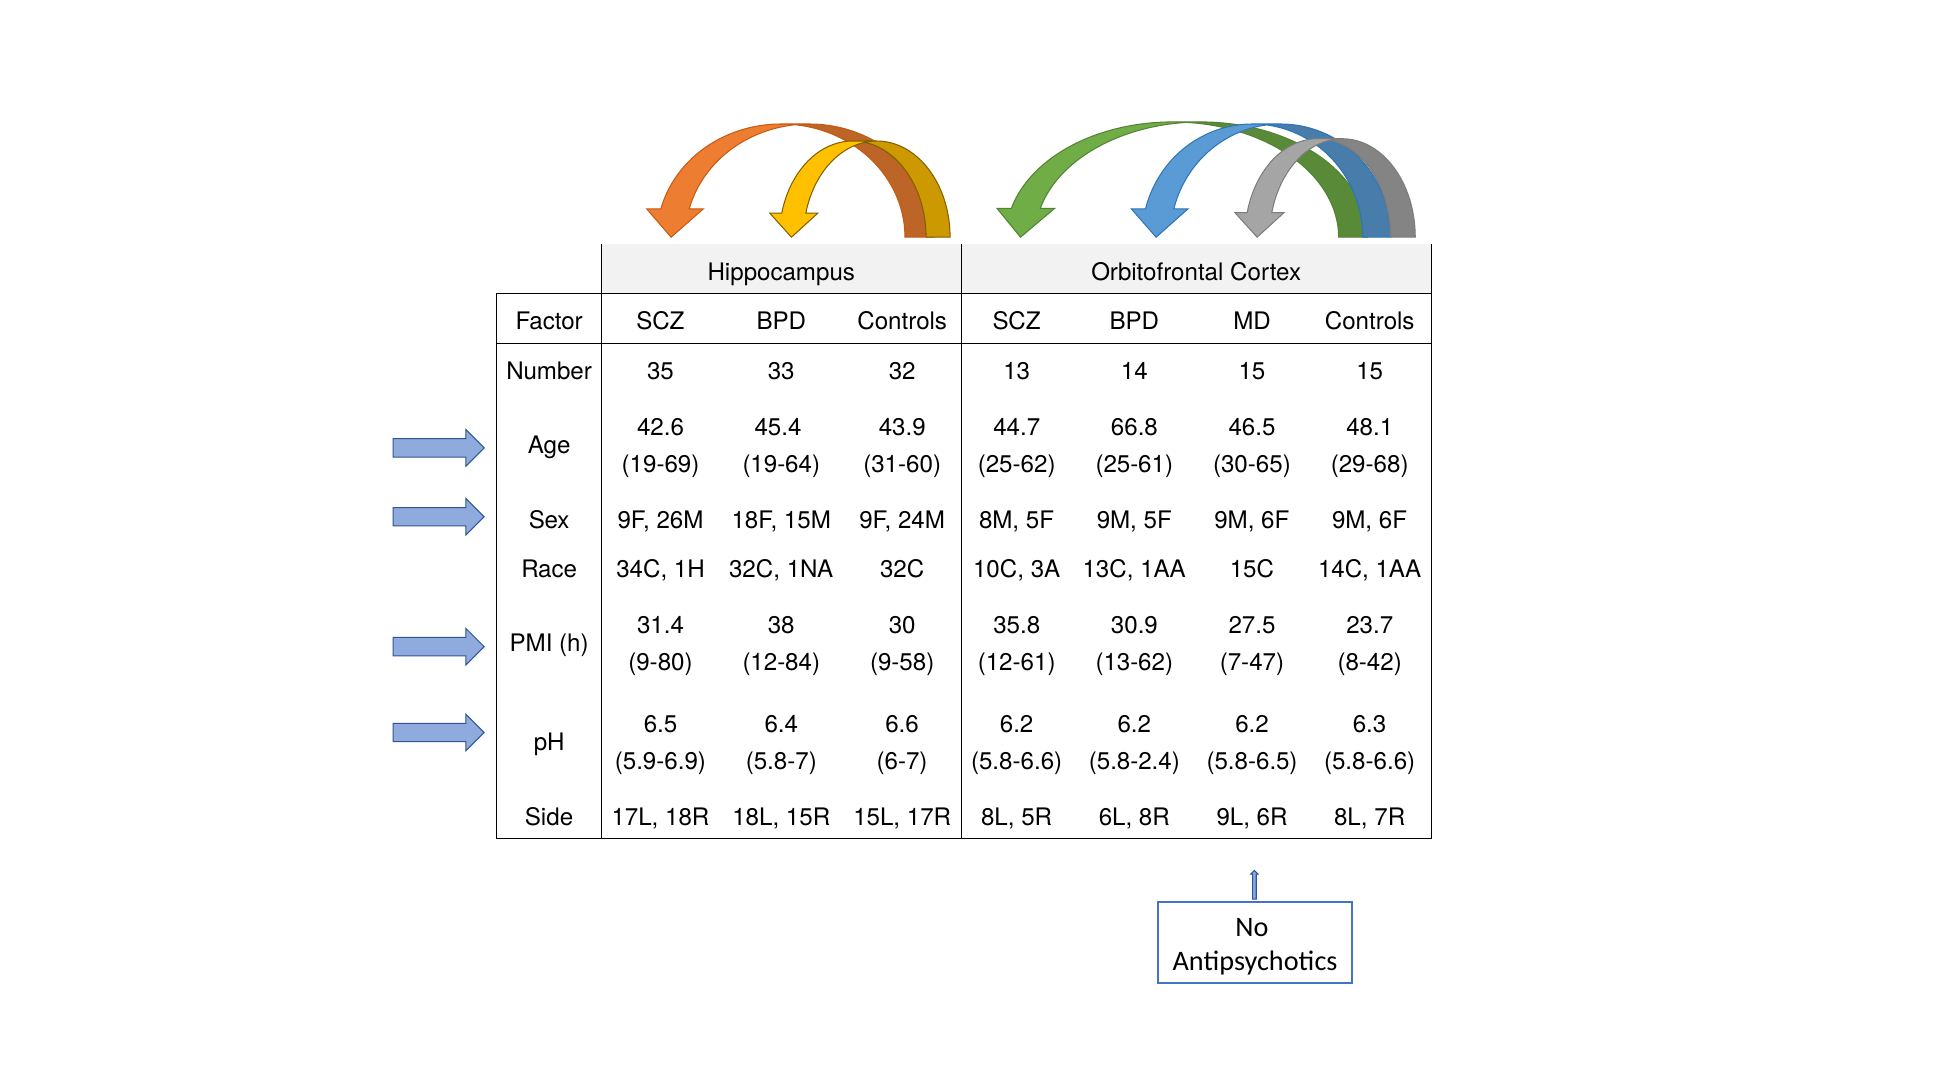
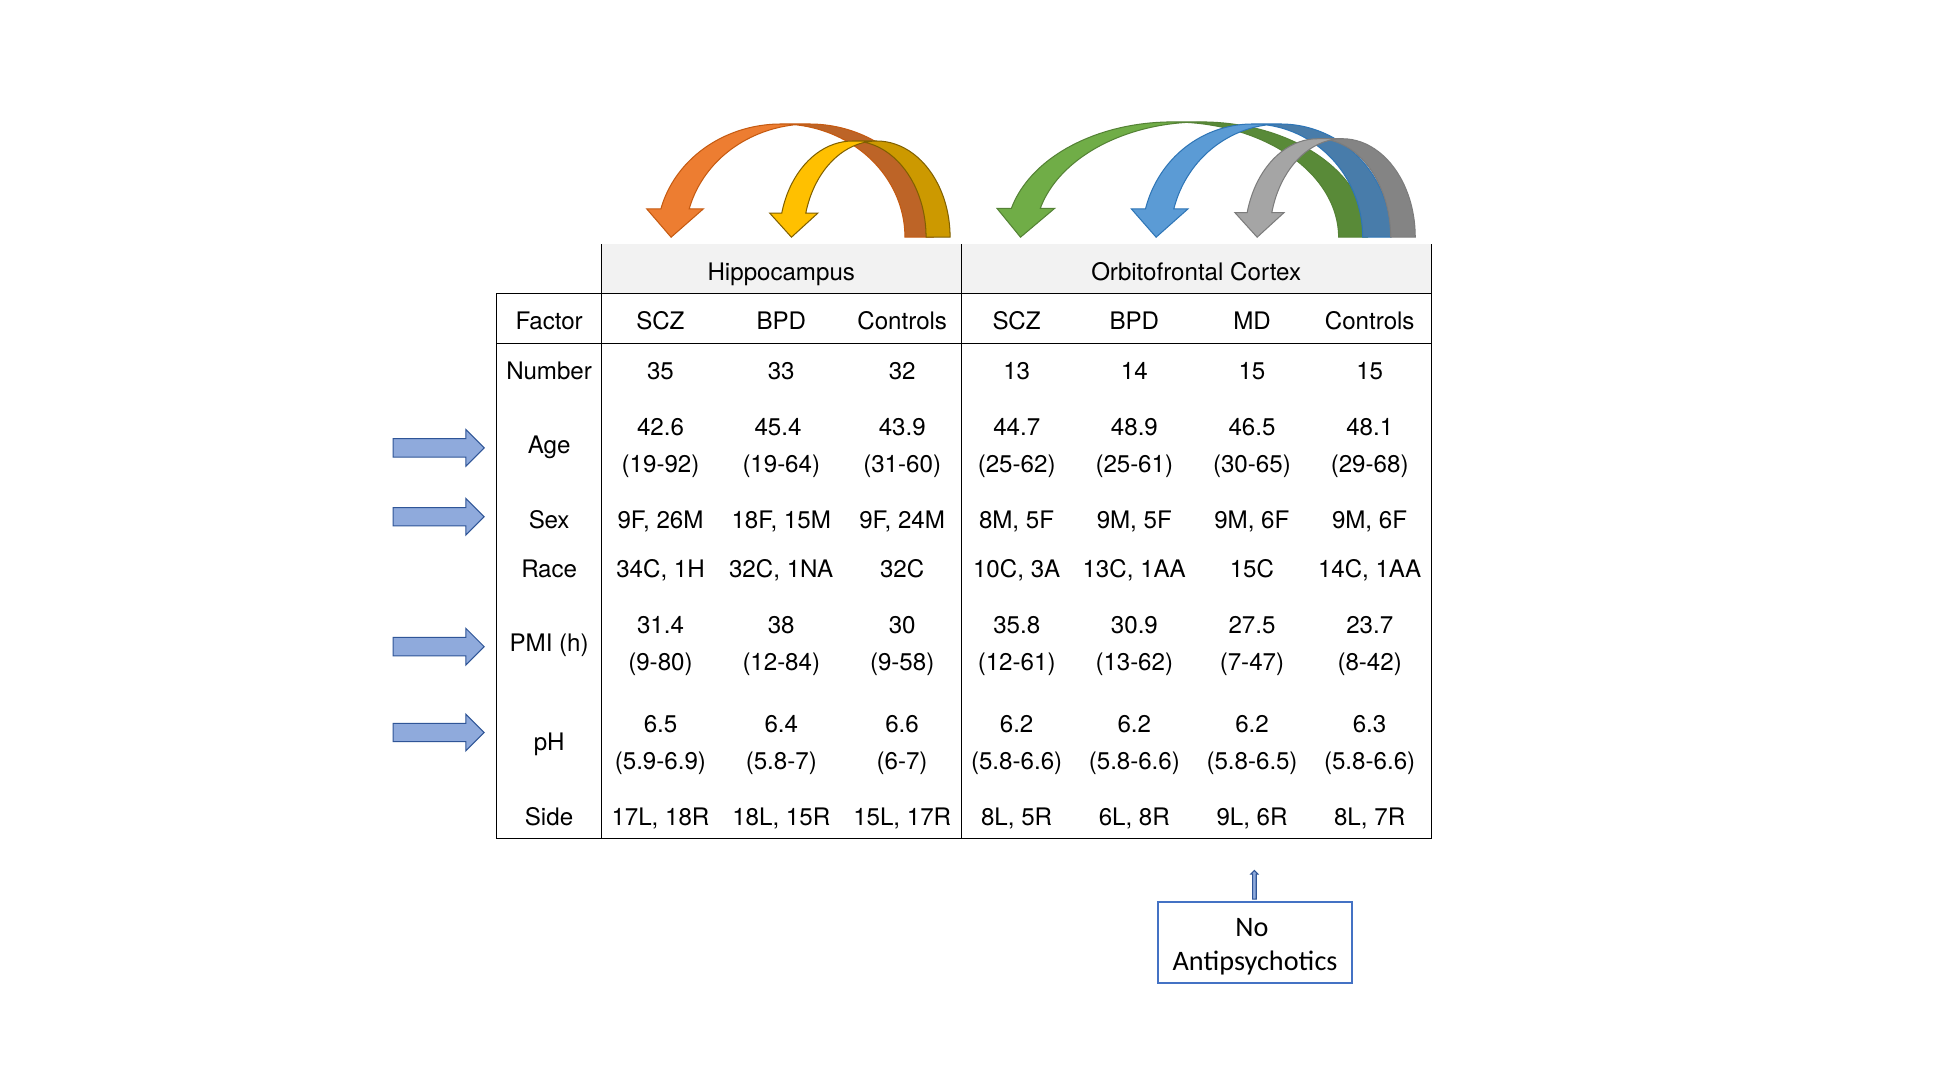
66.8: 66.8 -> 48.9 (1134, 428)
19-69: 19-69 -> 19-92 (661, 464)
5.8-6.6 5.8-2.4: 5.8-2.4 -> 5.8-6.6 (1134, 761)
